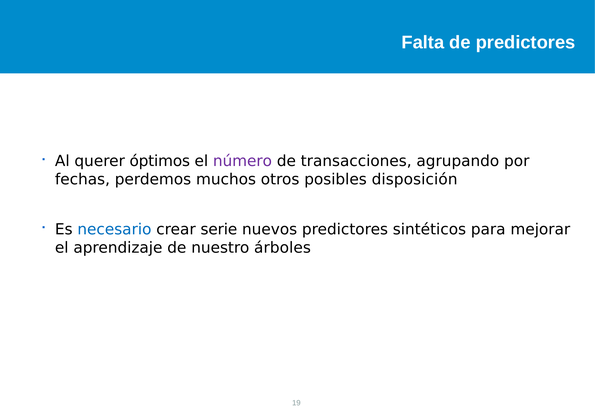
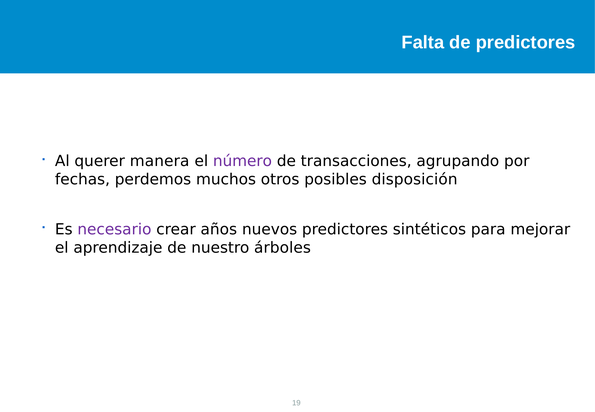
óptimos: óptimos -> manera (160, 161)
necesario colour: blue -> purple (114, 229)
serie: serie -> años (219, 229)
